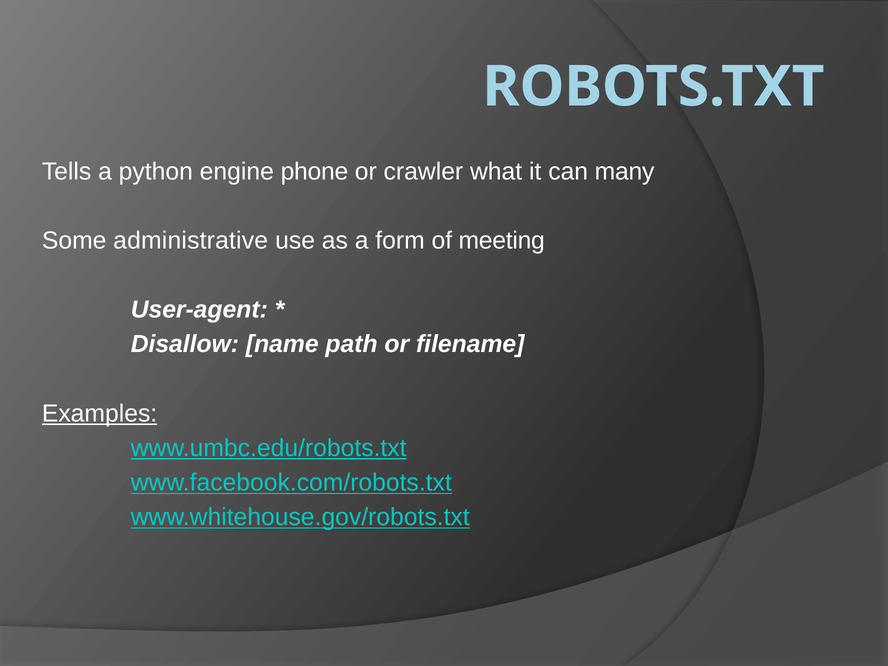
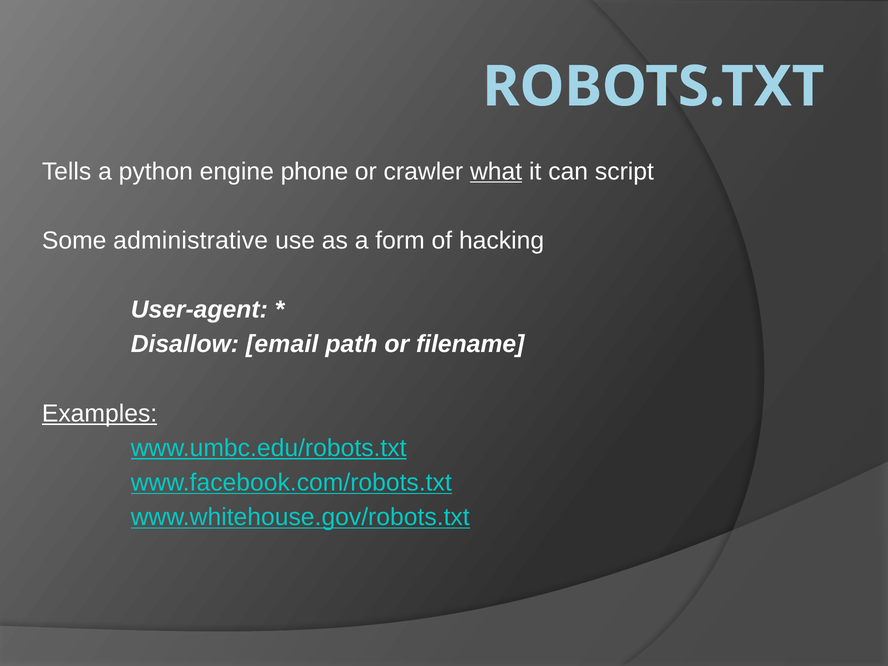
what underline: none -> present (496, 171)
many: many -> script (624, 171)
meeting: meeting -> hacking (502, 241)
name: name -> email (282, 344)
